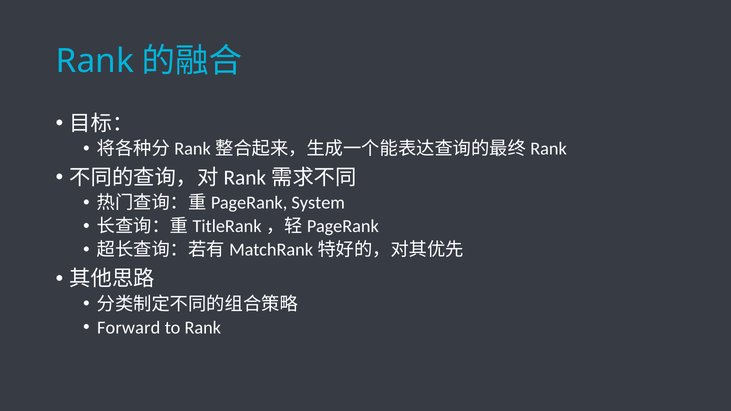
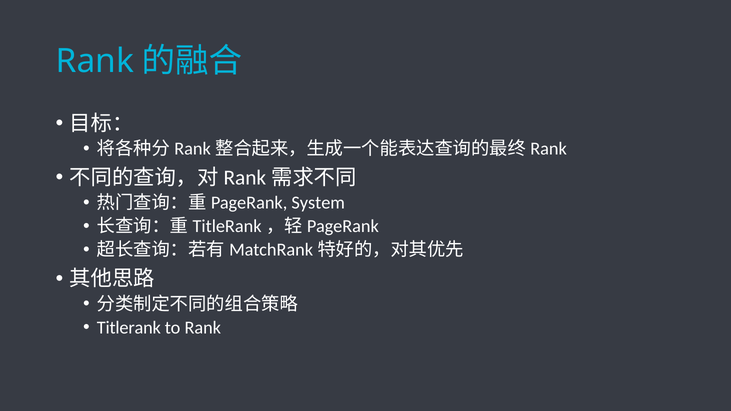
Forward: Forward -> Titlerank (129, 328)
